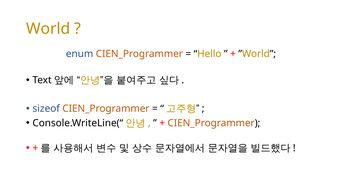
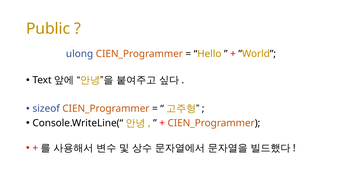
World: World -> Public (48, 29)
enum: enum -> ulong (80, 54)
